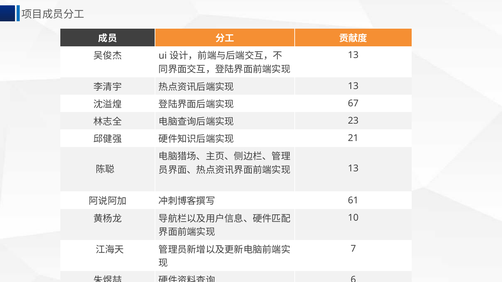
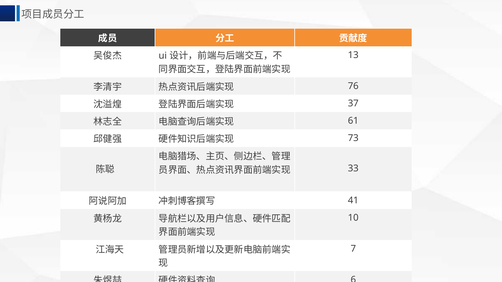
13: 13 -> 76 (353, 86)
67: 67 -> 37 (353, 104)
23: 23 -> 61 (353, 121)
21: 21 -> 73 (353, 138)
13: 13 -> 33 (353, 169)
61: 61 -> 41 (353, 200)
